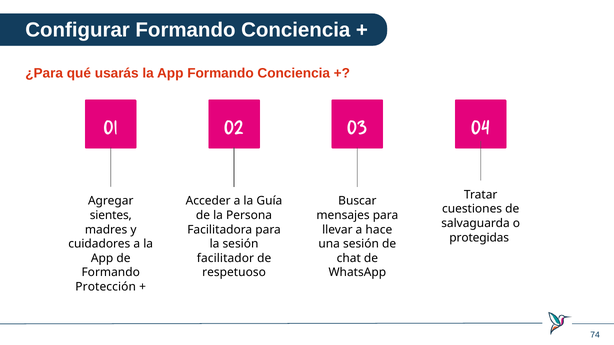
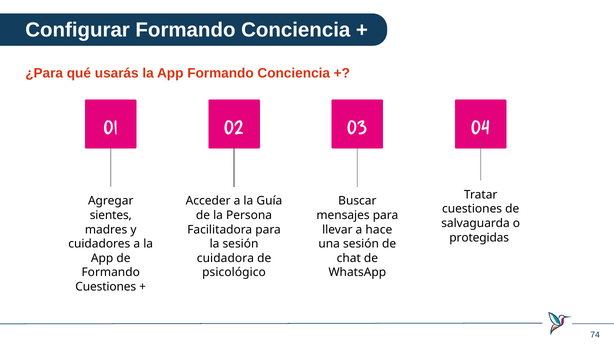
facilitador: facilitador -> cuidadora (225, 259)
respetuoso: respetuoso -> psicológico (234, 273)
Protección: Protección -> Cuestiones (106, 287)
